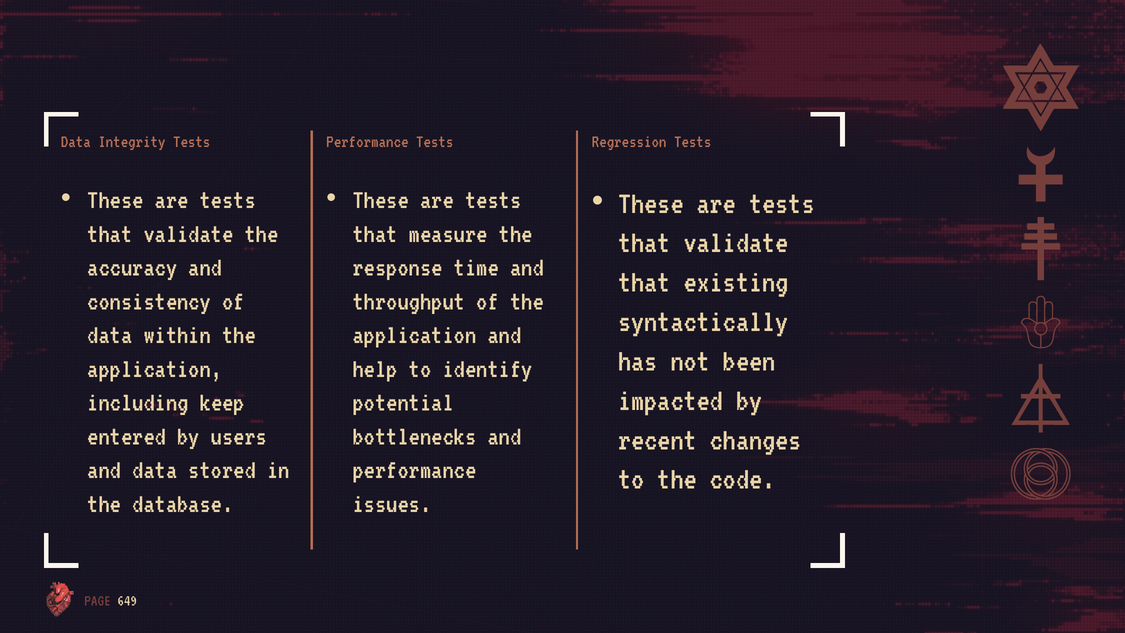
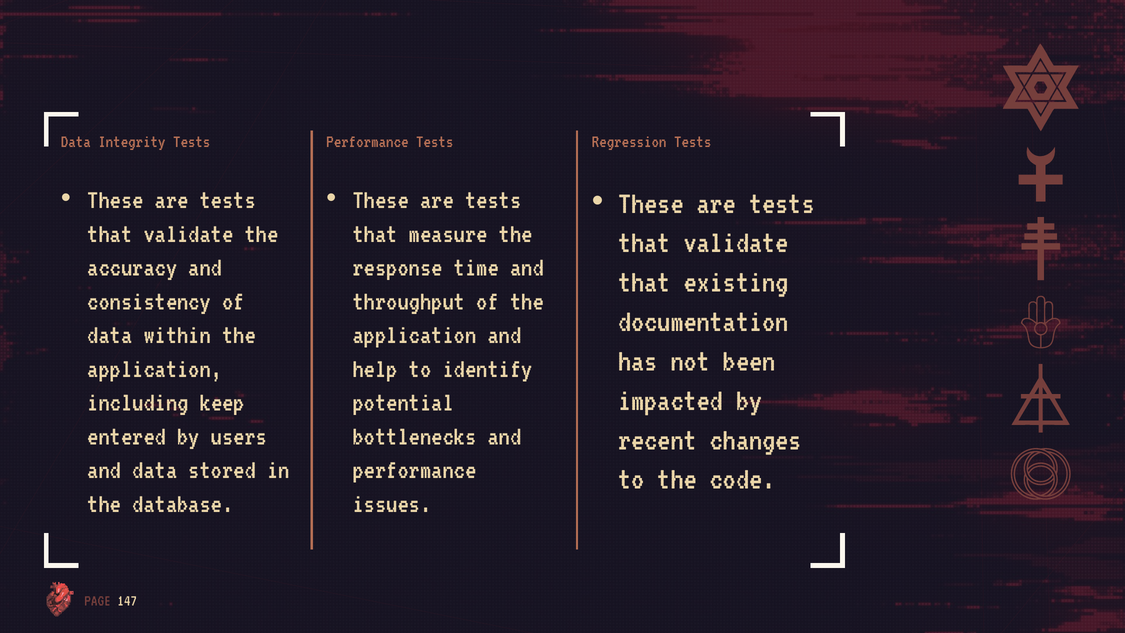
syntactically: syntactically -> documentation (703, 320)
649: 649 -> 147 (127, 600)
